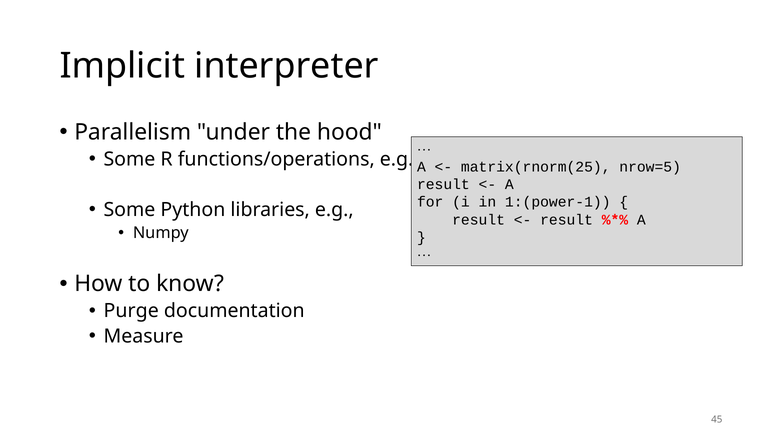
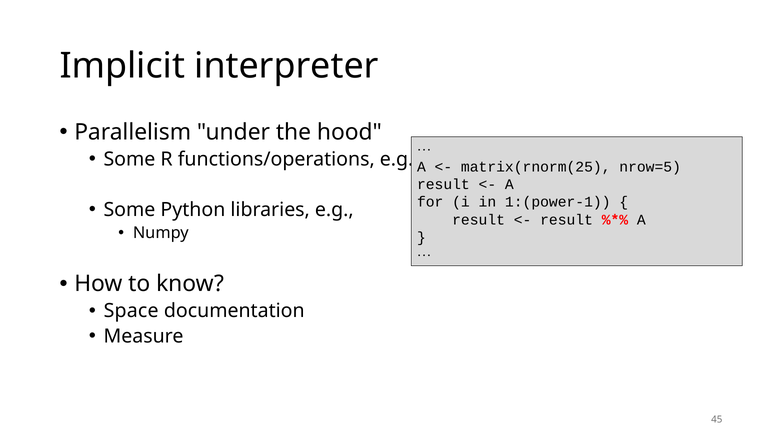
Purge: Purge -> Space (131, 311)
